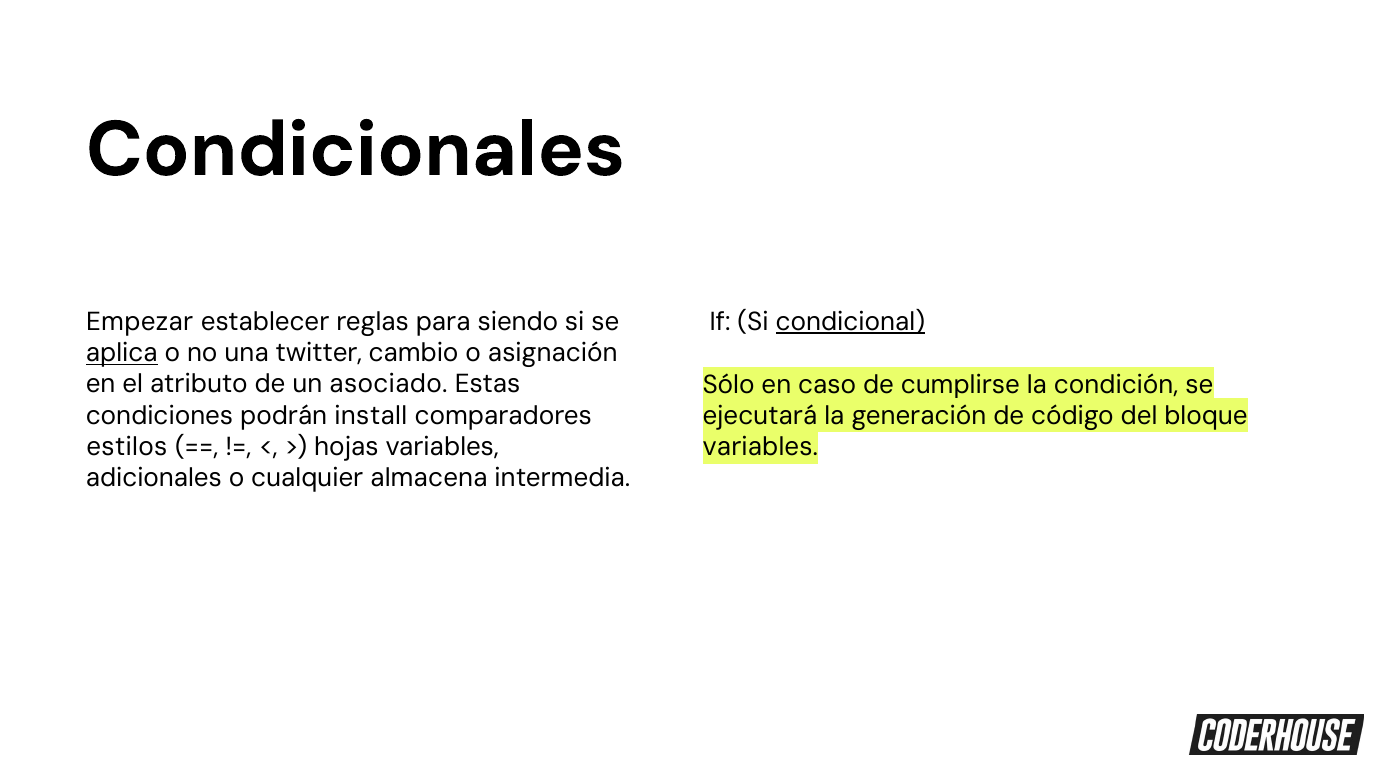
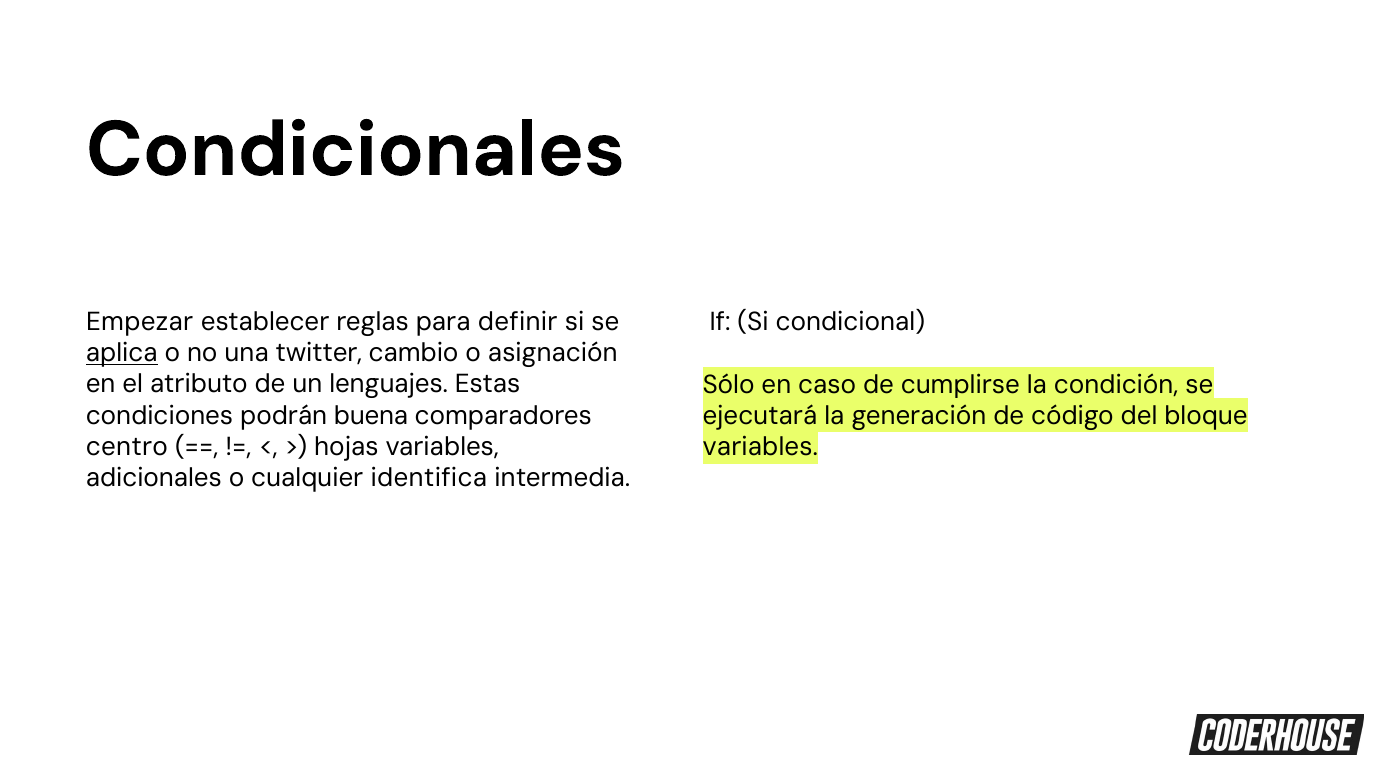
siendo: siendo -> definir (518, 322)
condicional underline: present -> none (850, 322)
asociado: asociado -> lenguajes (389, 384)
install: install -> buena (371, 415)
estilos: estilos -> centro (127, 447)
almacena: almacena -> identifica (429, 478)
